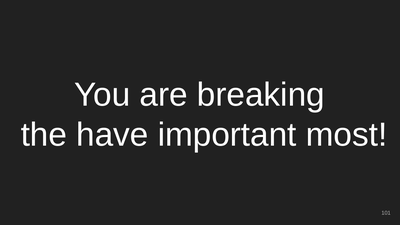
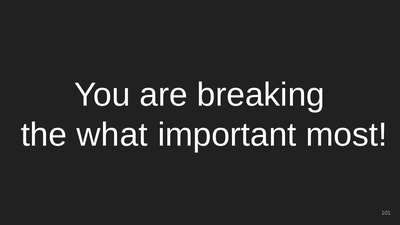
have: have -> what (112, 135)
